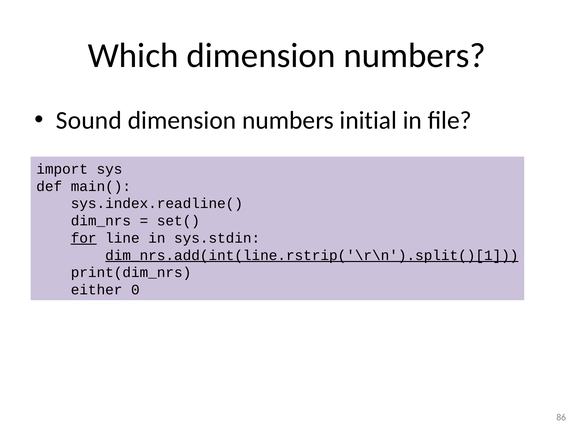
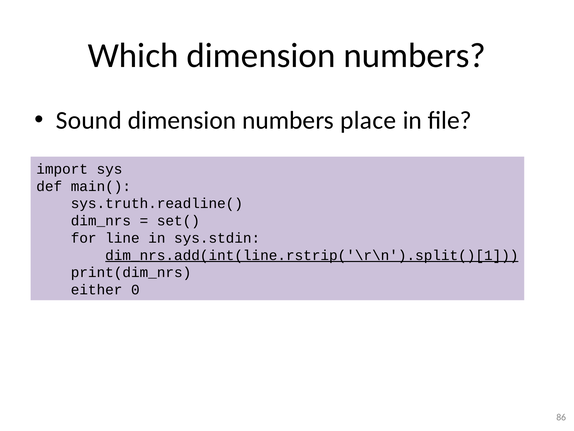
initial: initial -> place (368, 120)
sys.index.readline(: sys.index.readline( -> sys.truth.readline( (157, 203)
for underline: present -> none (84, 238)
